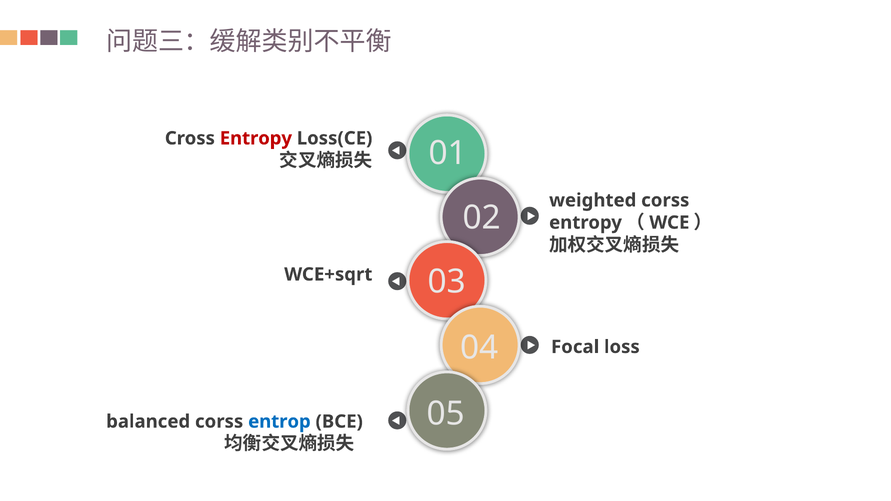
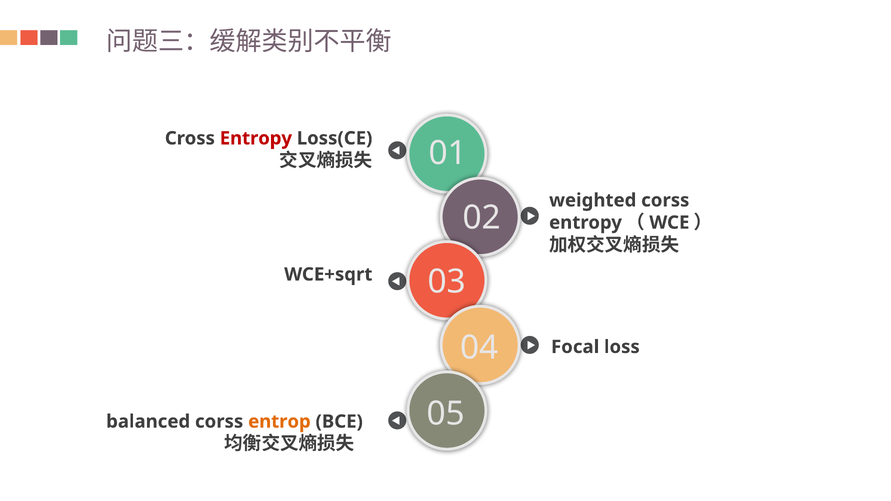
entrop colour: blue -> orange (279, 422)
